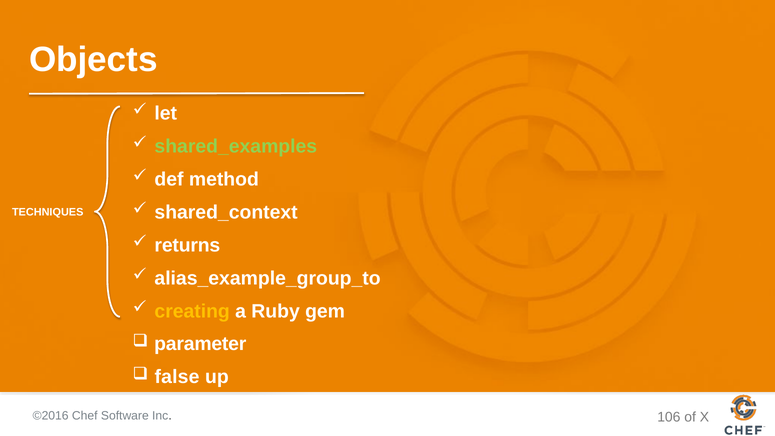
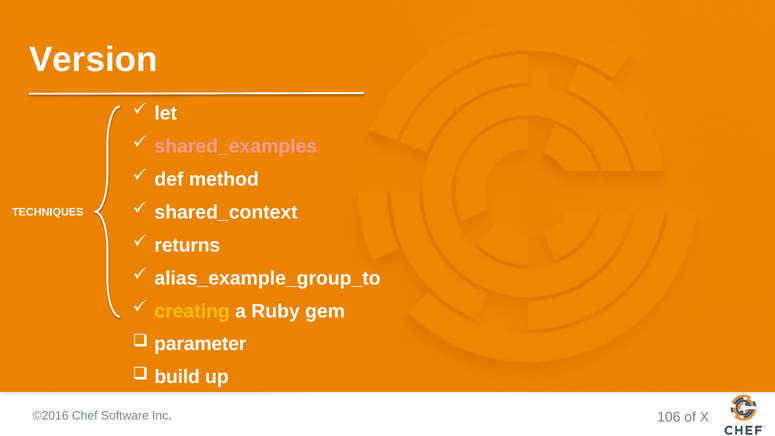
Objects: Objects -> Version (93, 60)
shared_examples colour: light green -> pink (236, 146)
false: false -> build (177, 377)
